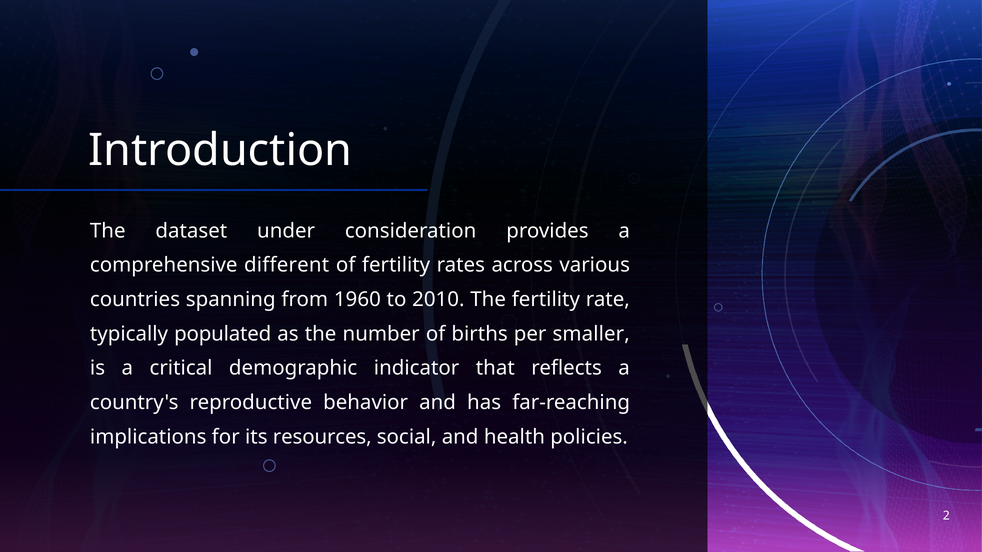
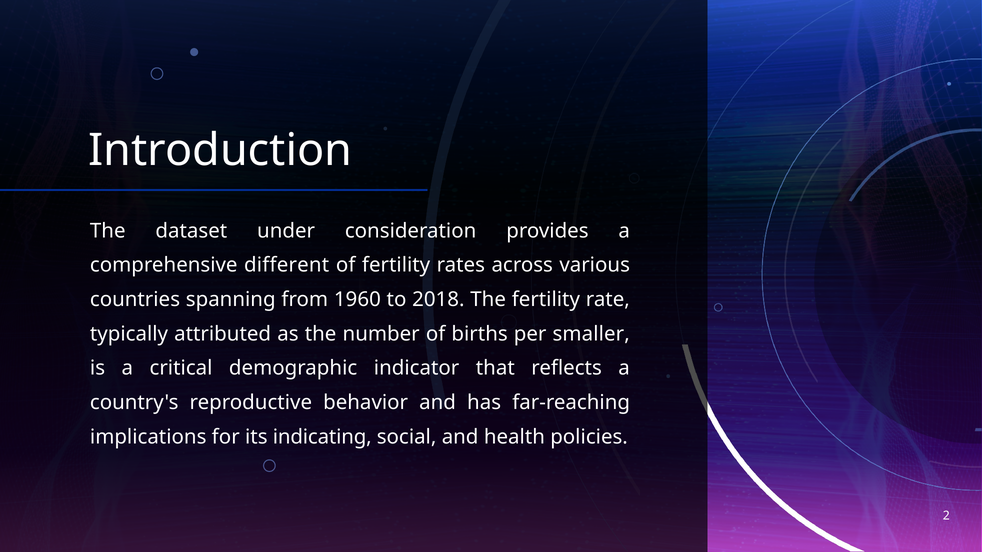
2010: 2010 -> 2018 (438, 300)
populated: populated -> attributed (223, 334)
resources: resources -> indicating (322, 437)
